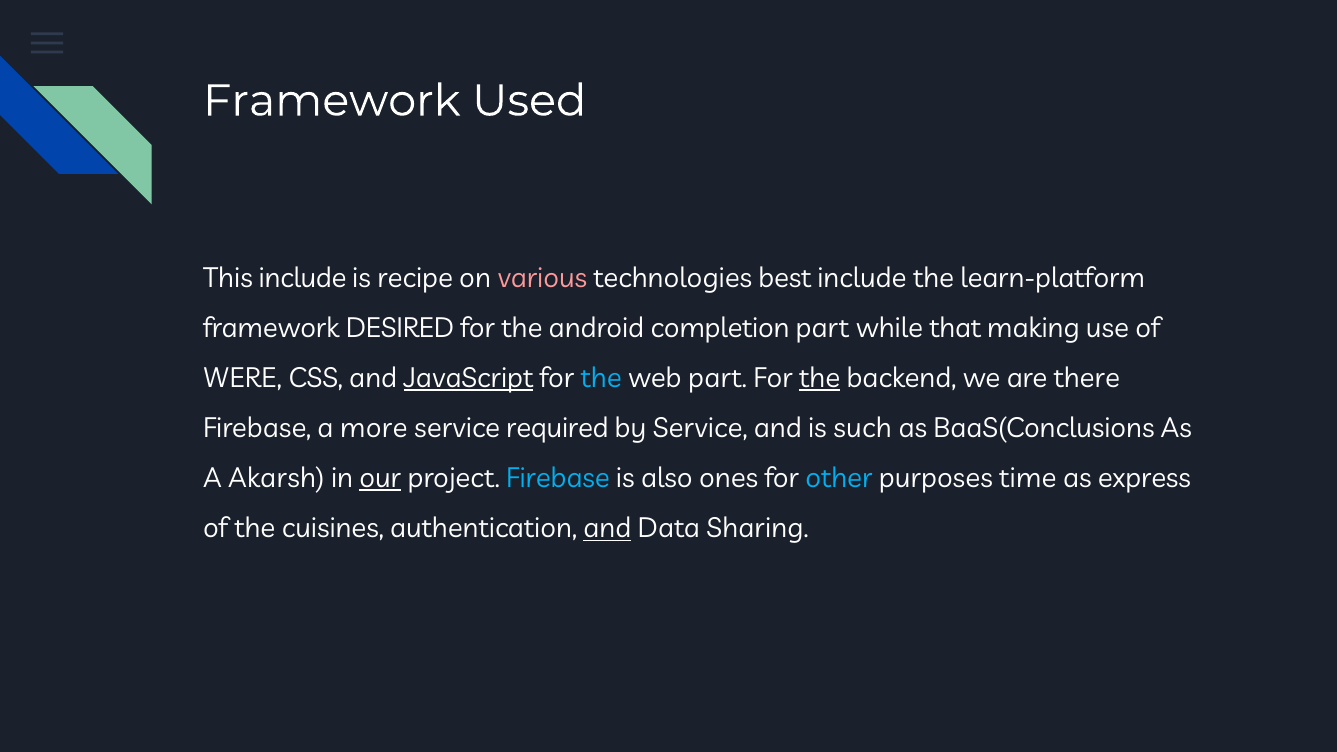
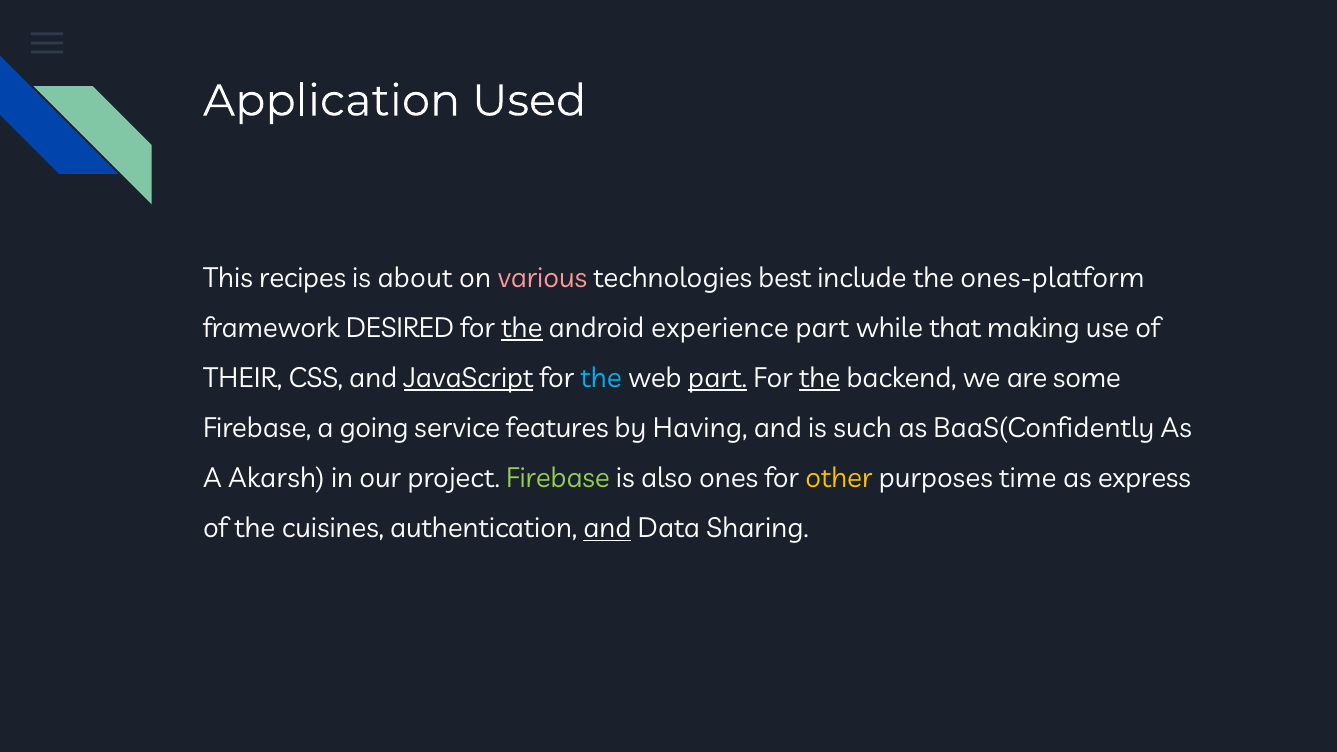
Framework: Framework -> Application (332, 101)
This include: include -> recipes (303, 278)
recipe: recipe -> about (415, 278)
learn-platform: learn-platform -> ones-platform (1052, 278)
the underline: none -> present (522, 328)
completion: completion -> experience (720, 328)
WERE: WERE -> THEIR (243, 378)
part underline: none -> present (717, 378)
there: there -> some (1087, 378)
more: more -> going (374, 428)
required: required -> features (557, 428)
by Service: Service -> Having (700, 428)
BaaS(Conclusions: BaaS(Conclusions -> BaaS(Confidently (1044, 428)
our underline: present -> none (380, 478)
Firebase colour: light blue -> light green (558, 478)
other colour: light blue -> yellow (839, 478)
